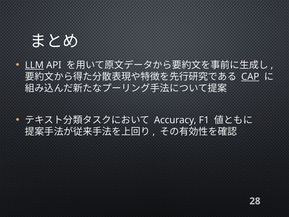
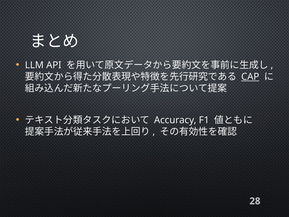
LLM underline: present -> none (34, 65)
